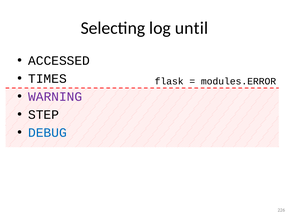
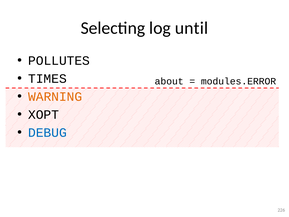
ACCESSED: ACCESSED -> POLLUTES (59, 61)
flask: flask -> about (169, 81)
WARNING colour: purple -> orange (55, 97)
STEP: STEP -> XOPT (44, 115)
